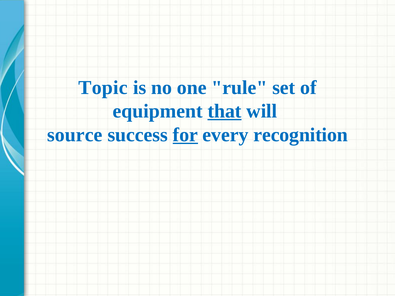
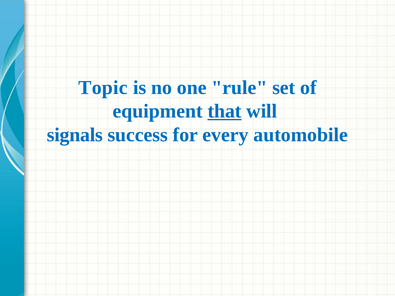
source: source -> signals (75, 135)
for underline: present -> none (185, 135)
recognition: recognition -> automobile (301, 135)
